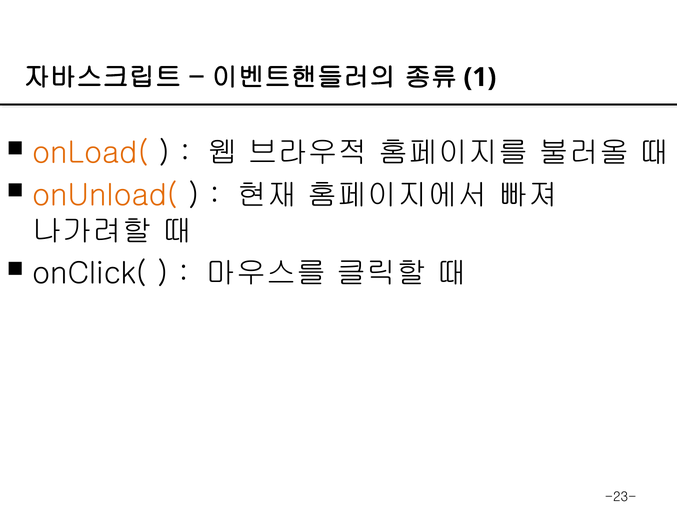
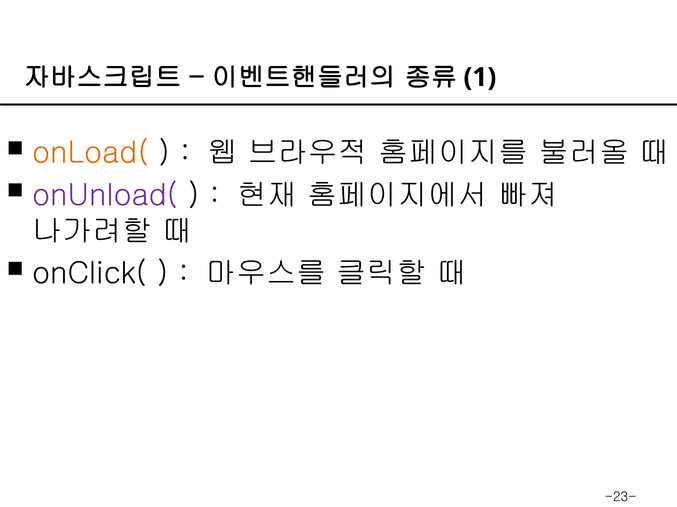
onUnload( colour: orange -> purple (105, 195)
